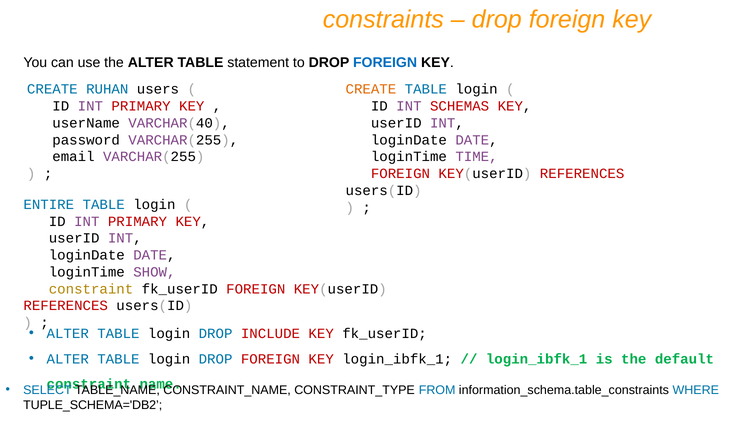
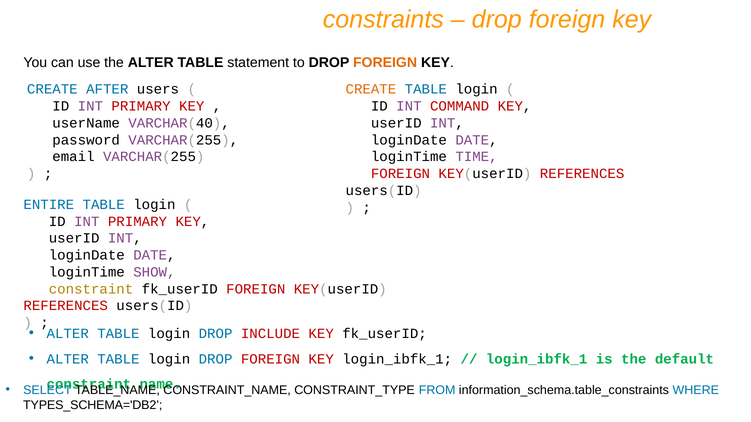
FOREIGN colour: blue -> orange (385, 63)
RUHAN: RUHAN -> AFTER (107, 89)
SCHEMAS: SCHEMAS -> COMMAND (460, 106)
TUPLE_SCHEMA='DB2: TUPLE_SCHEMA='DB2 -> TYPES_SCHEMA='DB2 (93, 405)
